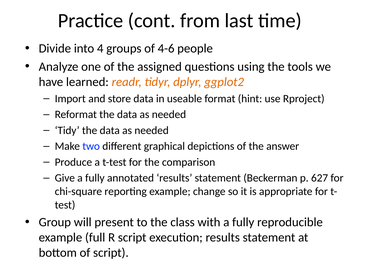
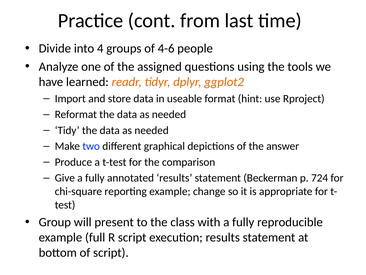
627: 627 -> 724 (320, 178)
